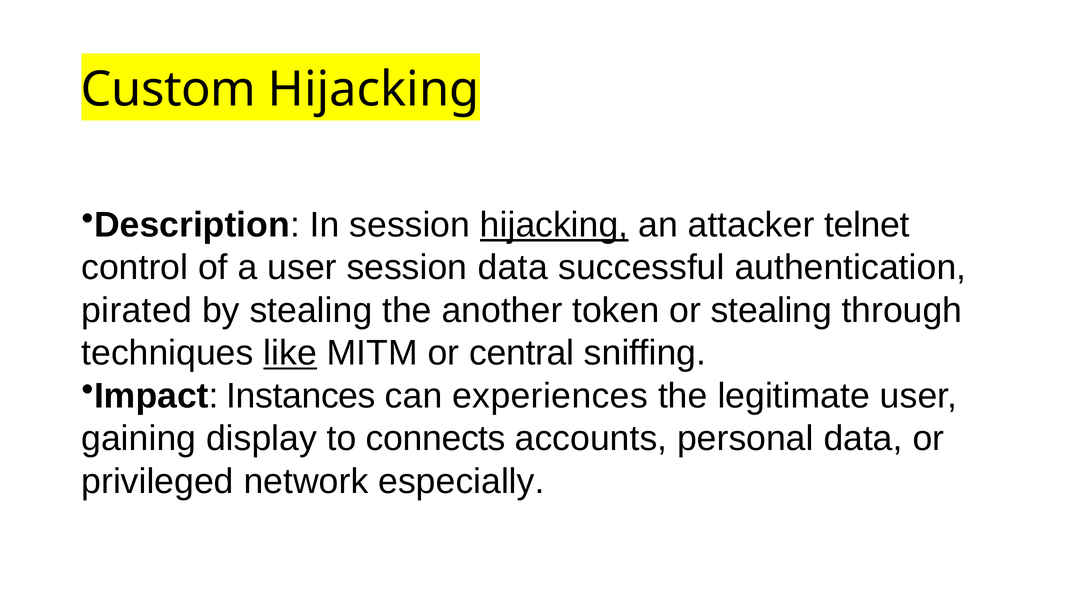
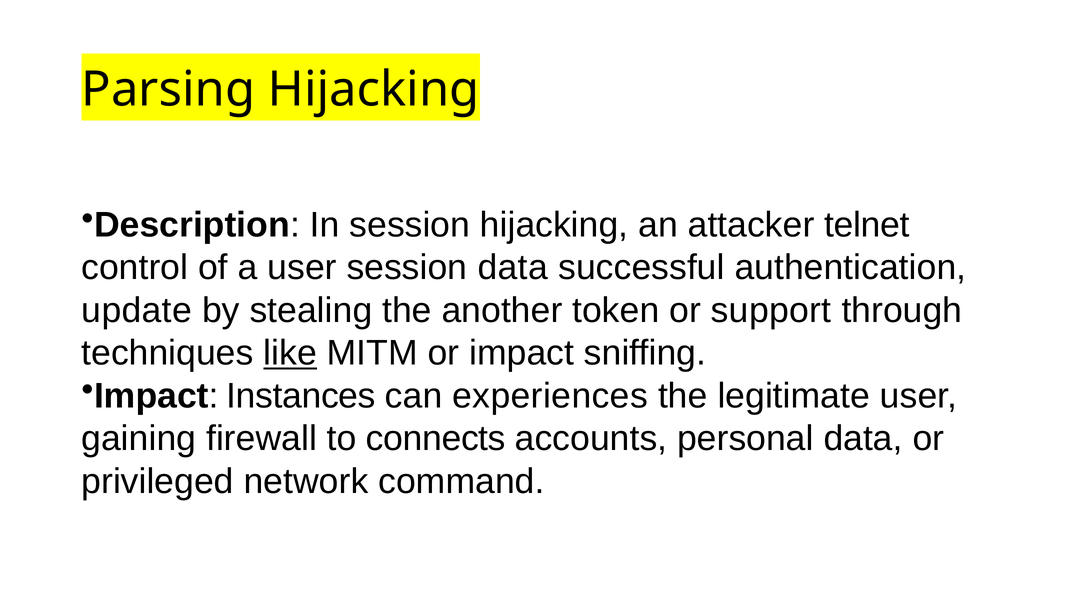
Custom: Custom -> Parsing (168, 90)
hijacking underline: present -> none (554, 225)
pirated: pirated -> update (137, 310)
or stealing: stealing -> support (771, 310)
or central: central -> impact (522, 353)
display: display -> firewall (262, 438)
especially: especially -> command (461, 481)
